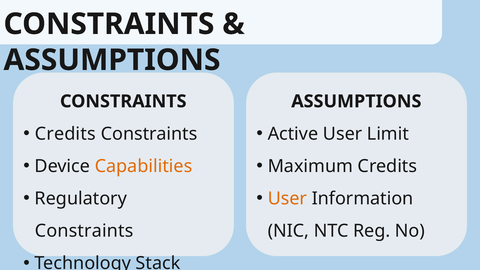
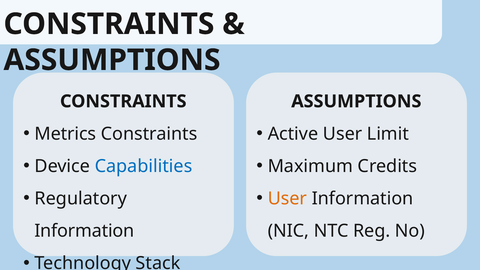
Credits: Credits -> Metrics (65, 134)
Capabilities colour: orange -> blue (144, 166)
Constraints: Constraints -> Information (84, 231)
